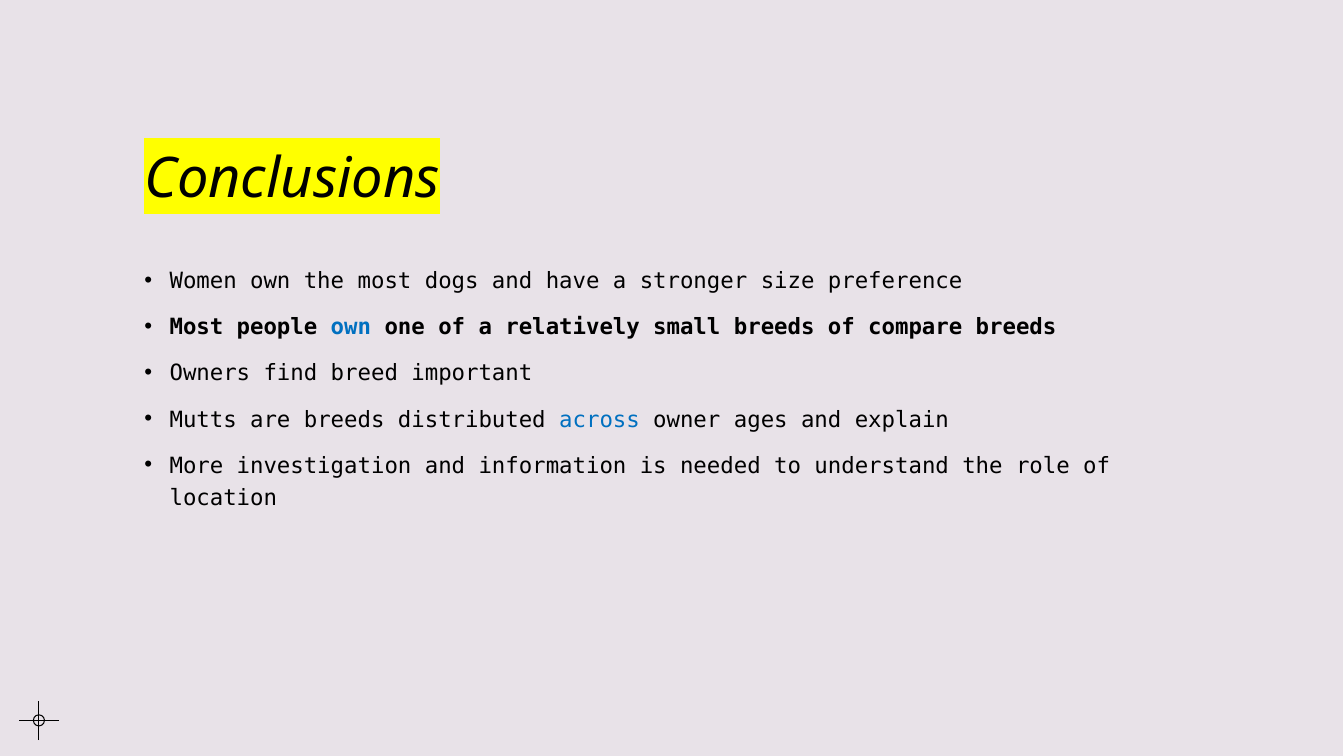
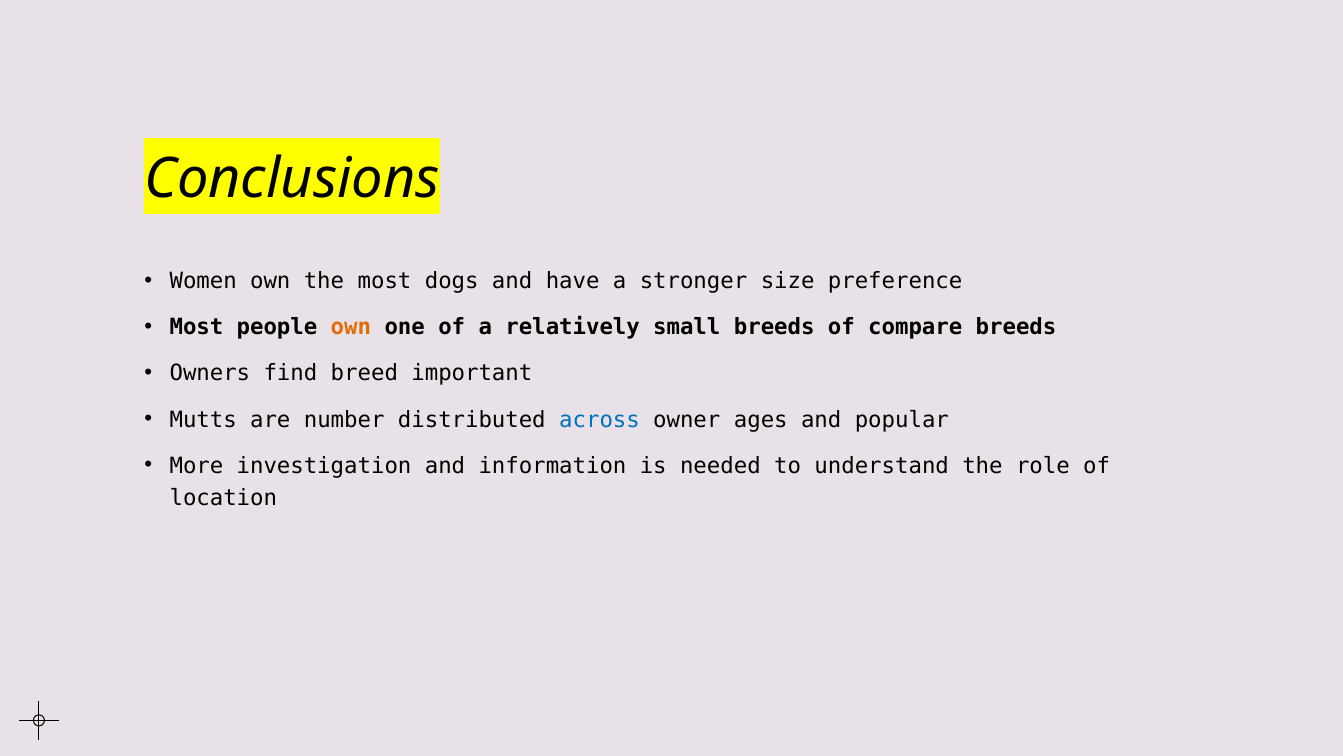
own colour: blue -> orange (351, 327)
are breeds: breeds -> number (344, 419)
explain: explain -> popular (902, 419)
